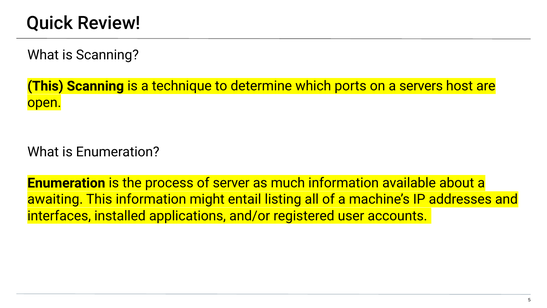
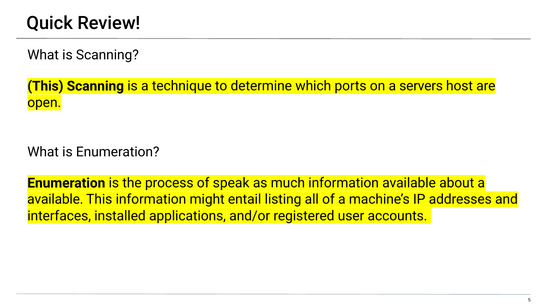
server: server -> speak (231, 183)
awaiting: awaiting -> available (55, 199)
